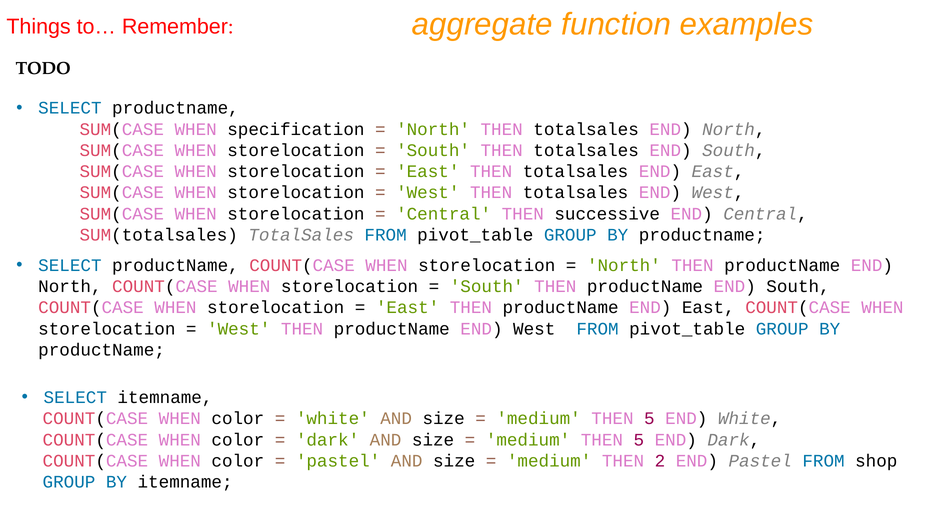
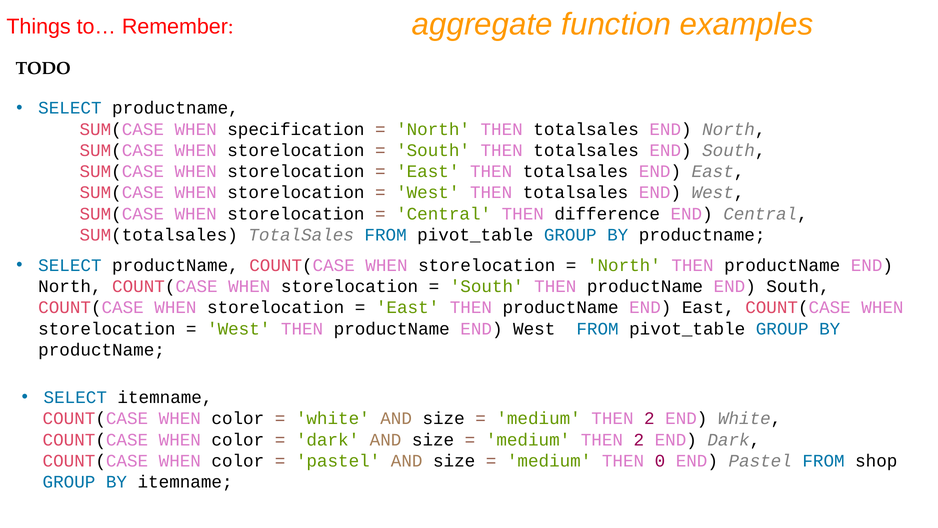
successive: successive -> difference (607, 214)
5: 5 -> 2 (649, 418)
5: 5 -> 2 (639, 439)
2: 2 -> 0 (660, 461)
